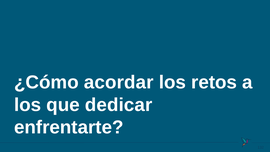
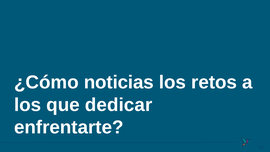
acordar: acordar -> noticias (119, 82)
